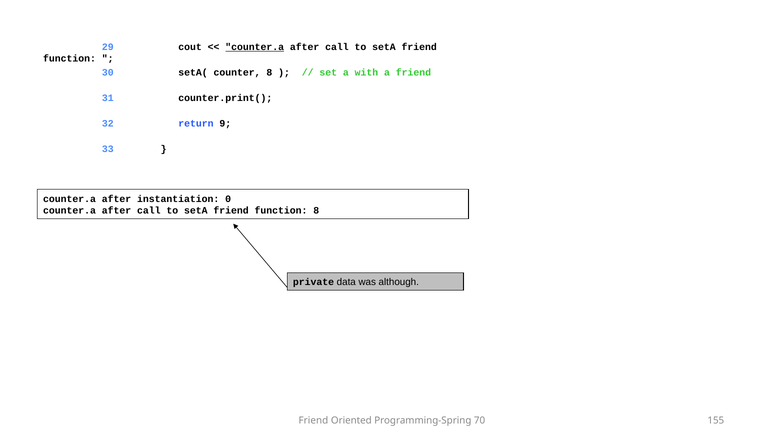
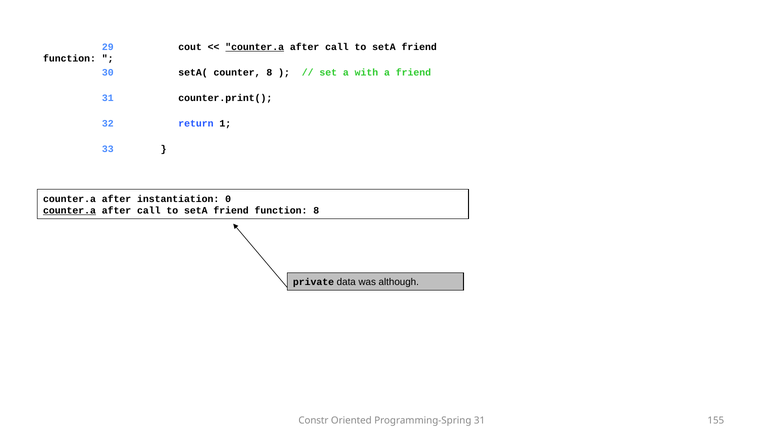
9: 9 -> 1 (225, 123)
counter.a underline: none -> present (70, 211)
Friend: Friend -> Constr (313, 420)
Programming-Spring 70: 70 -> 31 (480, 420)
